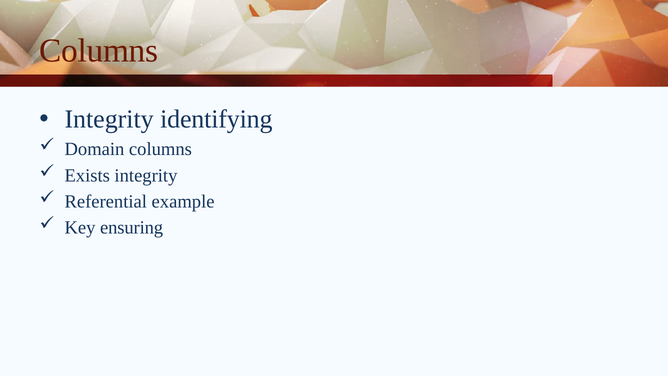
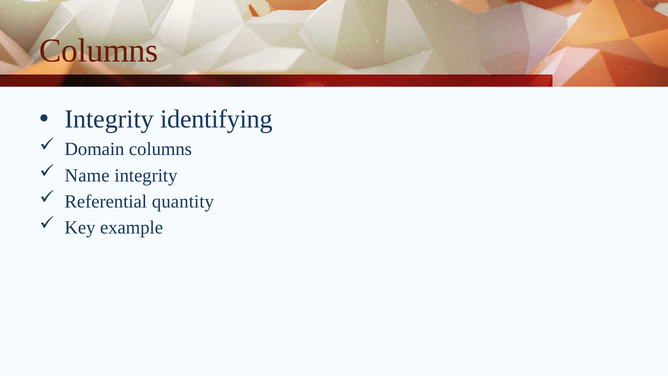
Exists: Exists -> Name (87, 175)
example: example -> quantity (183, 201)
ensuring: ensuring -> example (132, 227)
